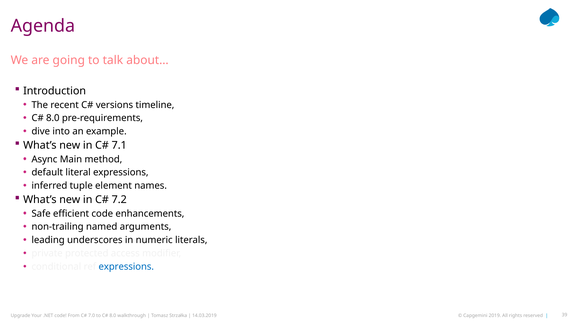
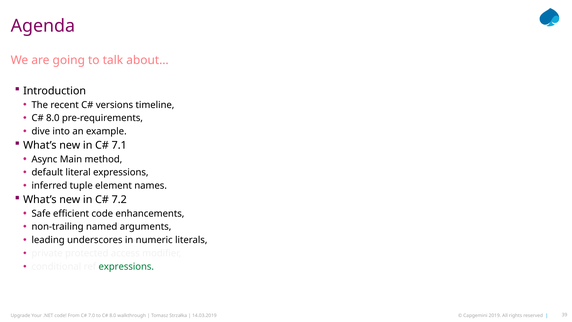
expressions colour: blue -> green (126, 267)
